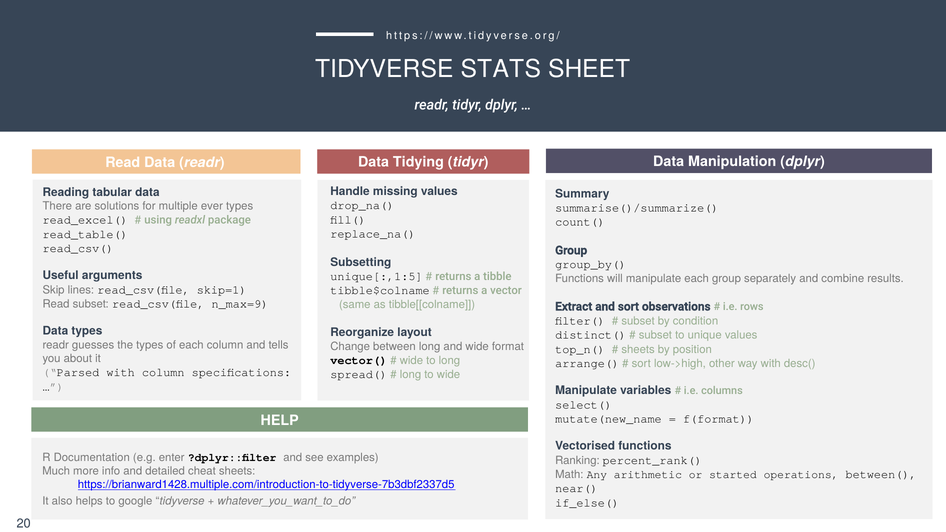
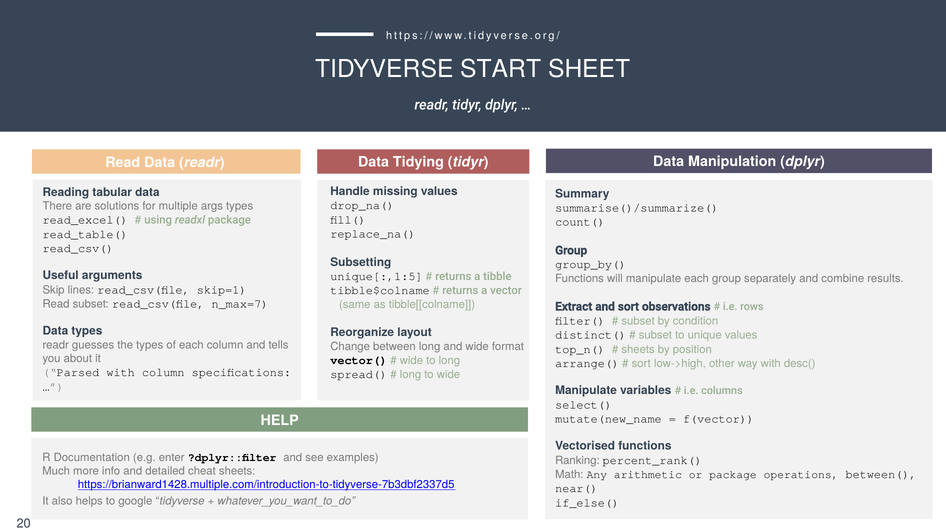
STATS: STATS -> START (501, 69)
ever: ever -> args (212, 206)
n_max=9: n_max=9 -> n_max=7 (240, 304)
f(format: f(format -> f(vector (719, 419)
or started: started -> package (733, 475)
